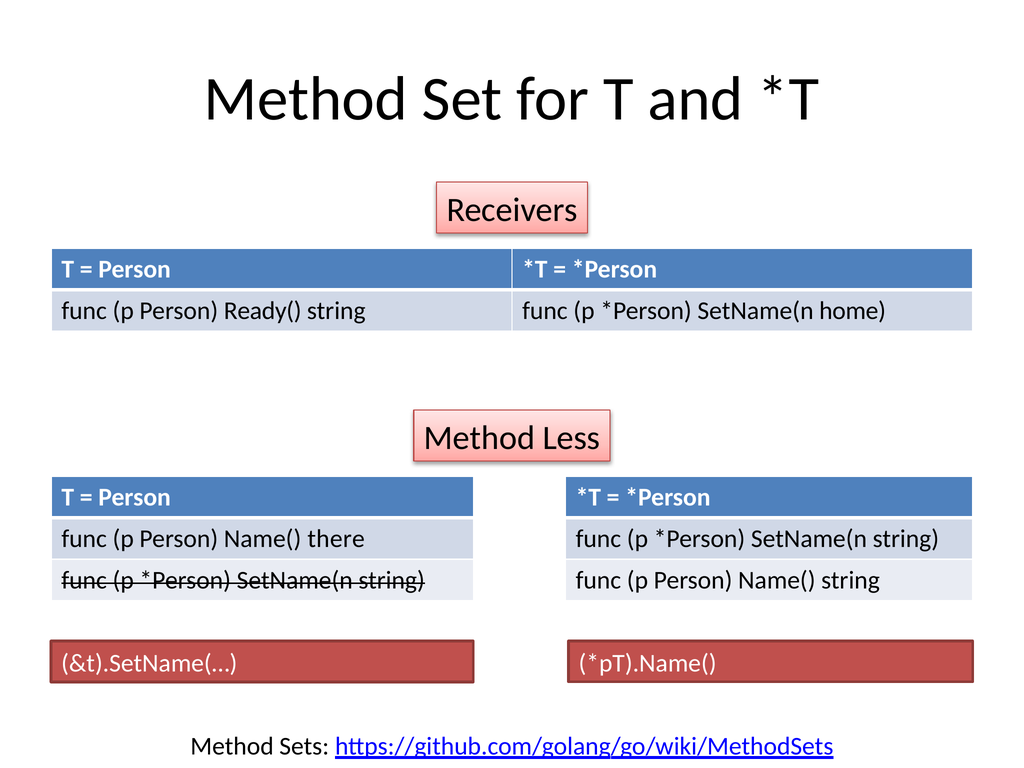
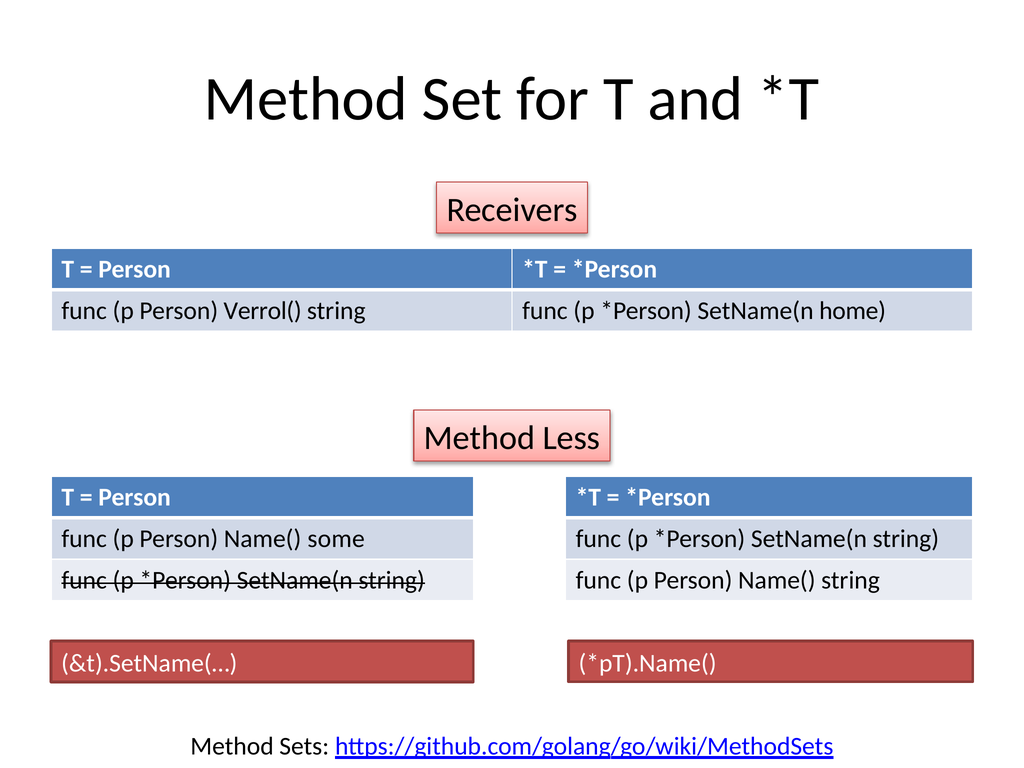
Ready(: Ready( -> Verrol( (263, 311)
there: there -> some (336, 539)
